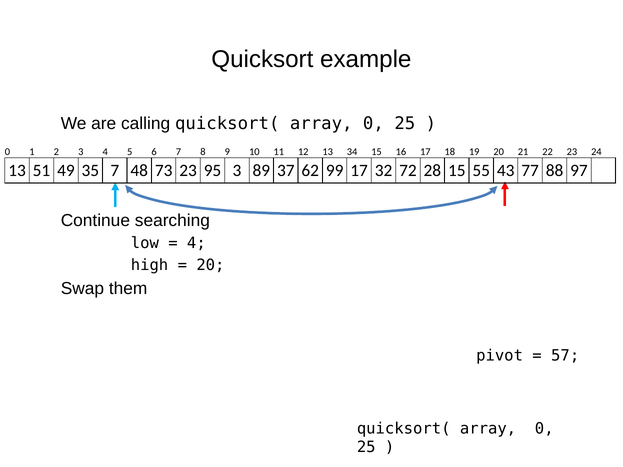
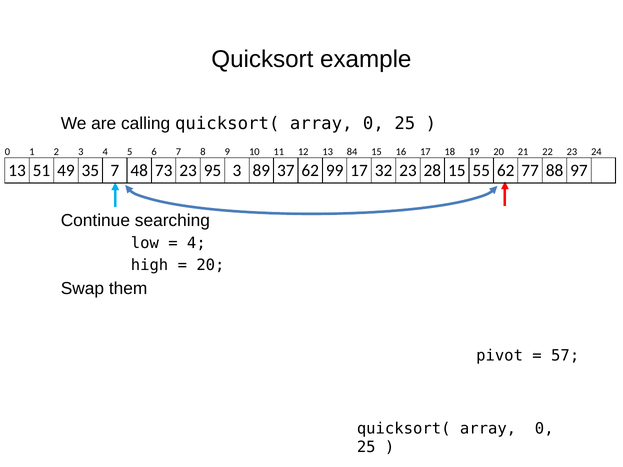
34: 34 -> 84 (352, 152)
32 72: 72 -> 23 (408, 171)
55 43: 43 -> 62 (506, 171)
